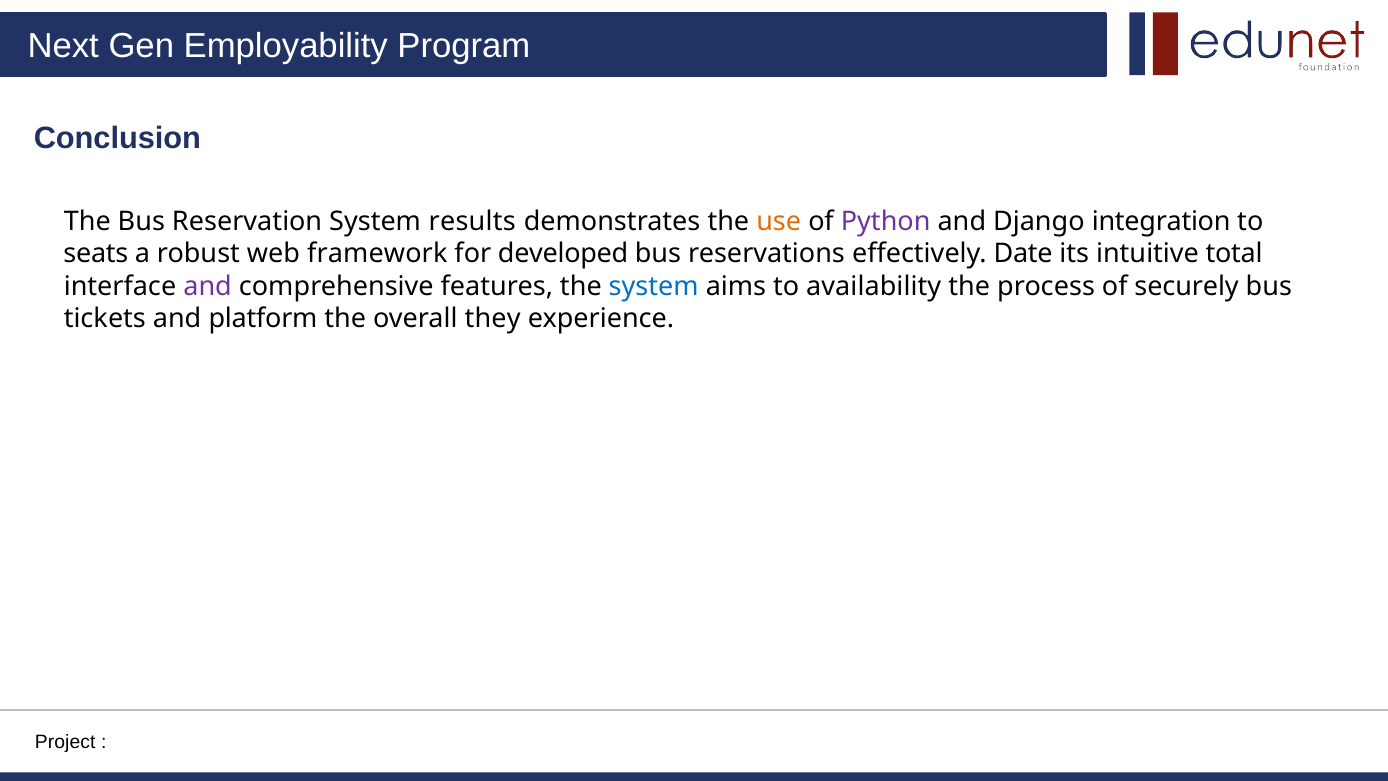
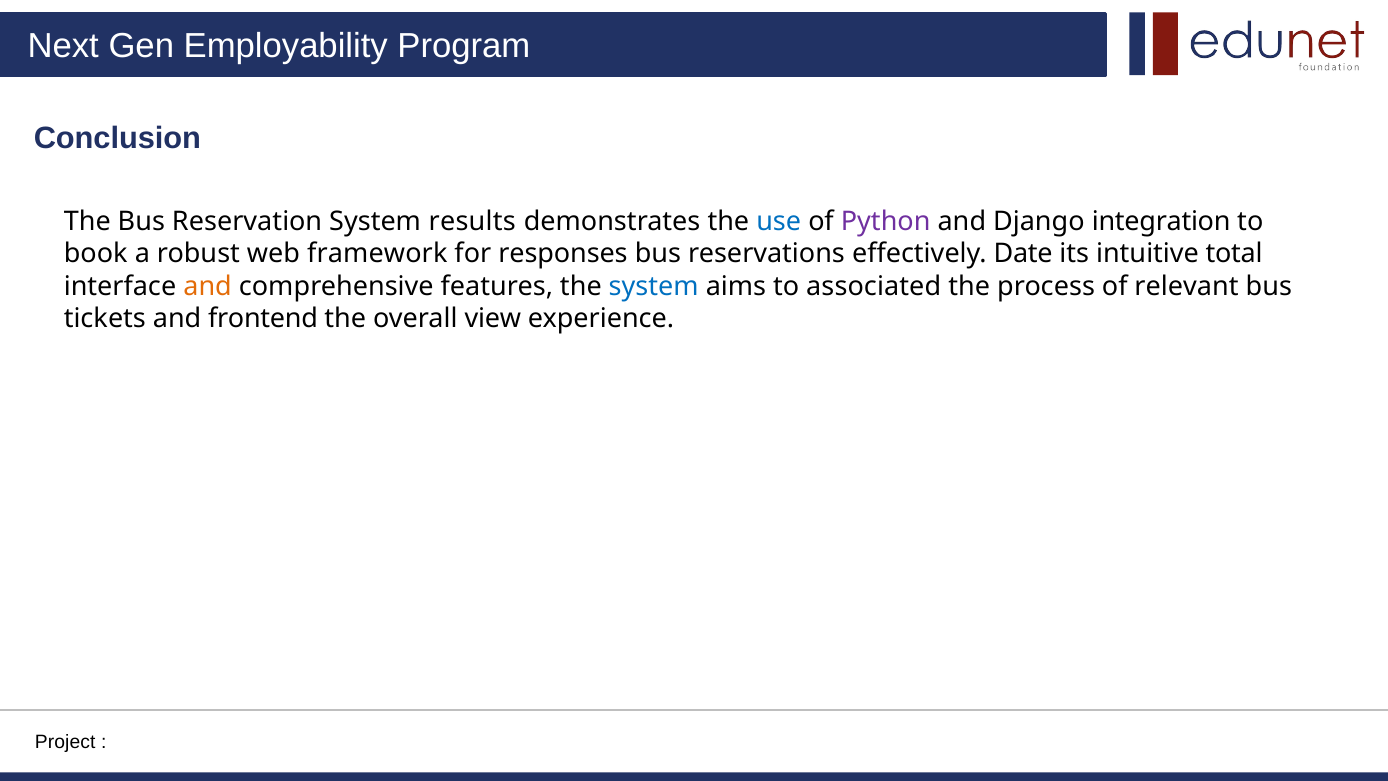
use colour: orange -> blue (779, 221)
seats: seats -> book (96, 254)
developed: developed -> responses (563, 254)
and colour: purple -> orange (208, 286)
availability: availability -> associated (874, 286)
securely: securely -> relevant (1187, 286)
platform: platform -> frontend (263, 319)
they: they -> view (493, 319)
